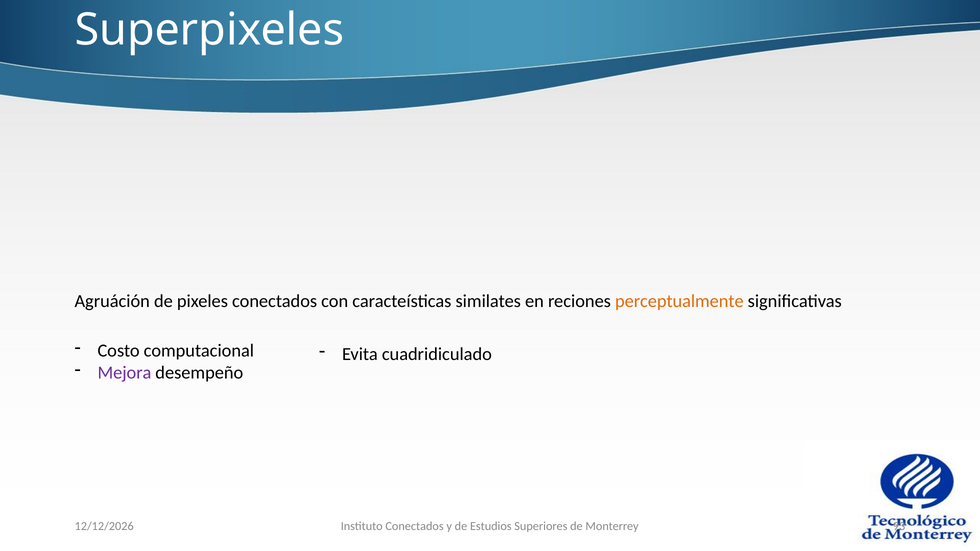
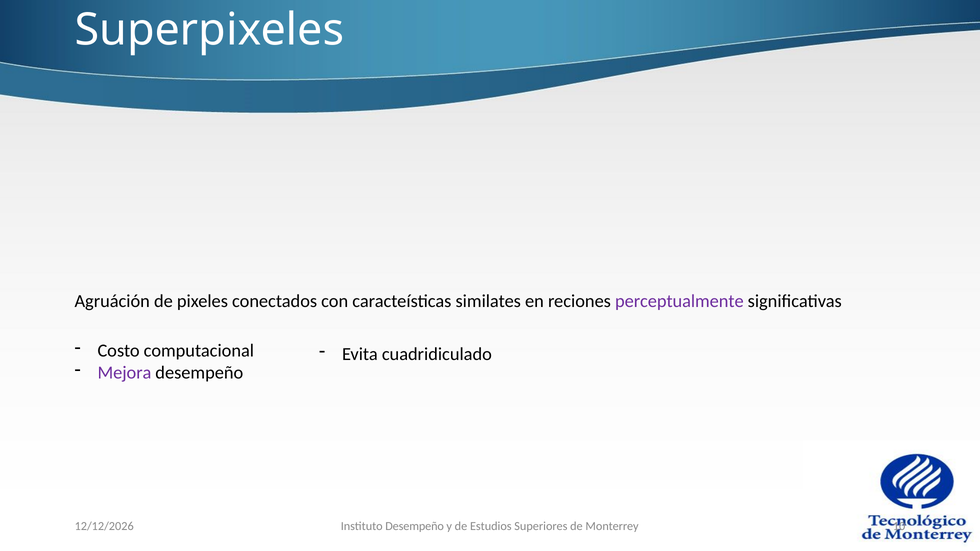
perceptualmente colour: orange -> purple (679, 301)
Instituto Conectados: Conectados -> Desempeño (415, 526)
93: 93 -> 10 (899, 526)
